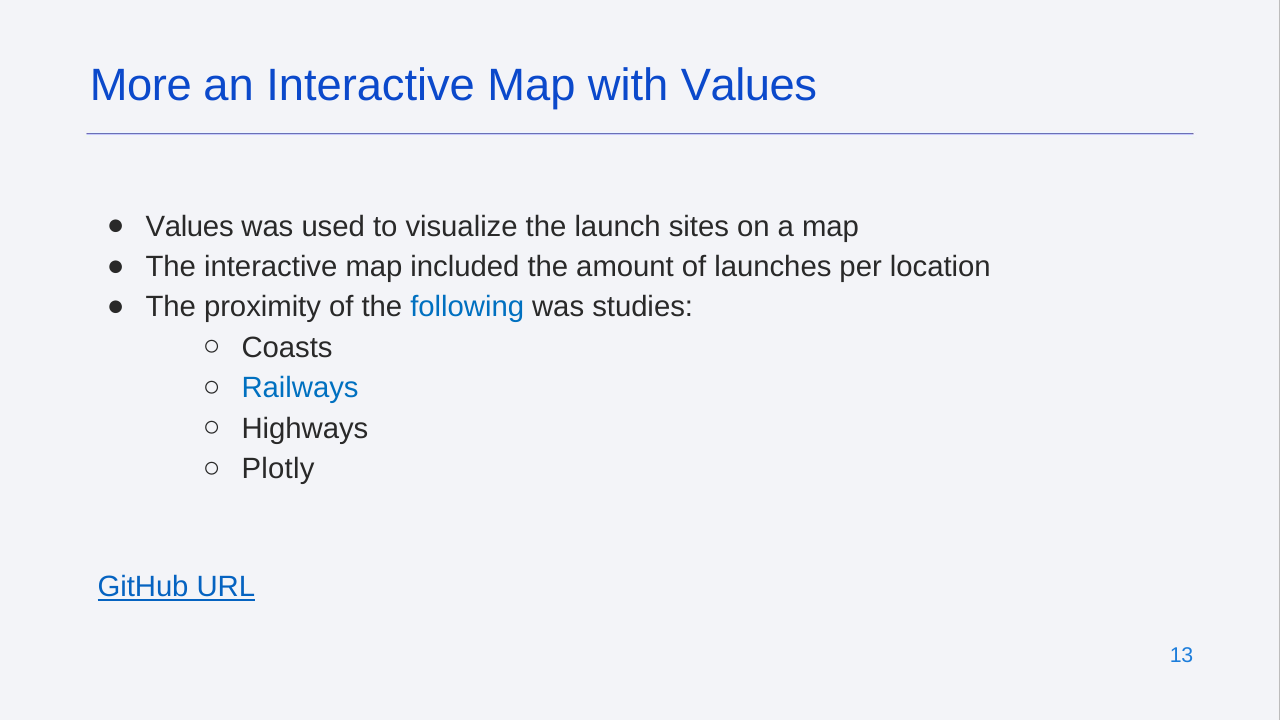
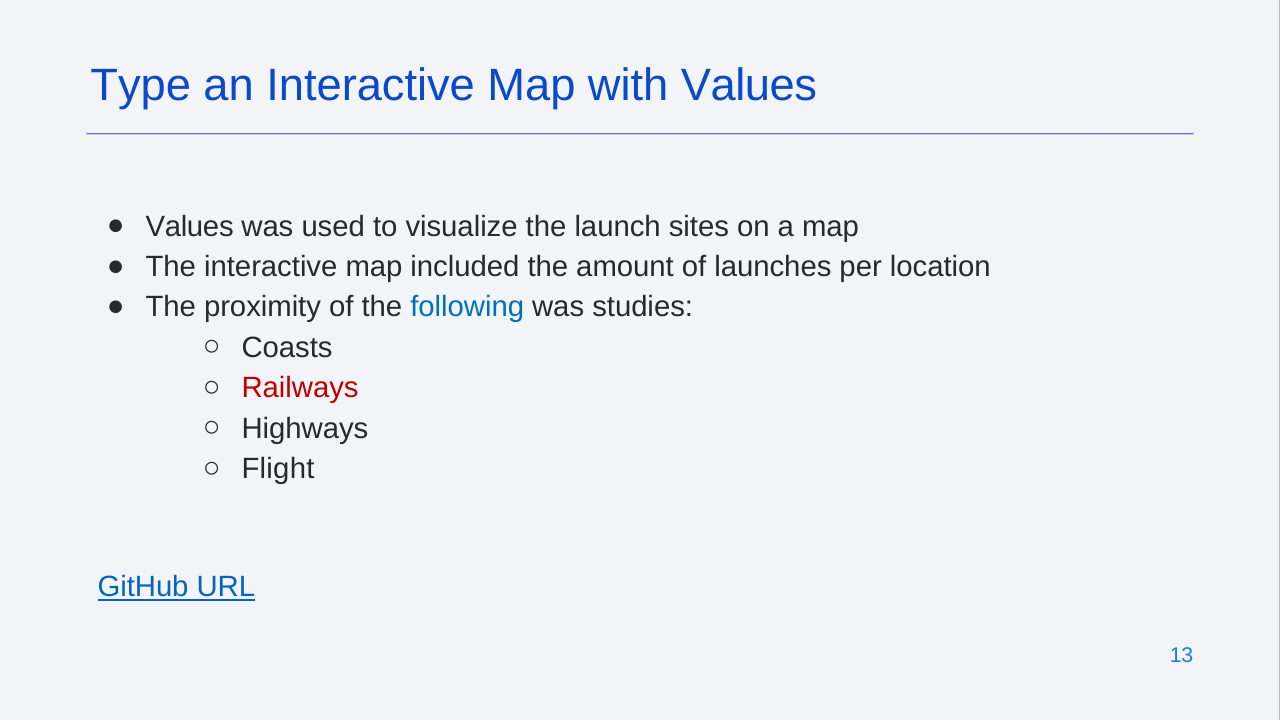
More: More -> Type (141, 86)
Railways colour: blue -> red (300, 388)
Plotly: Plotly -> Flight (278, 469)
